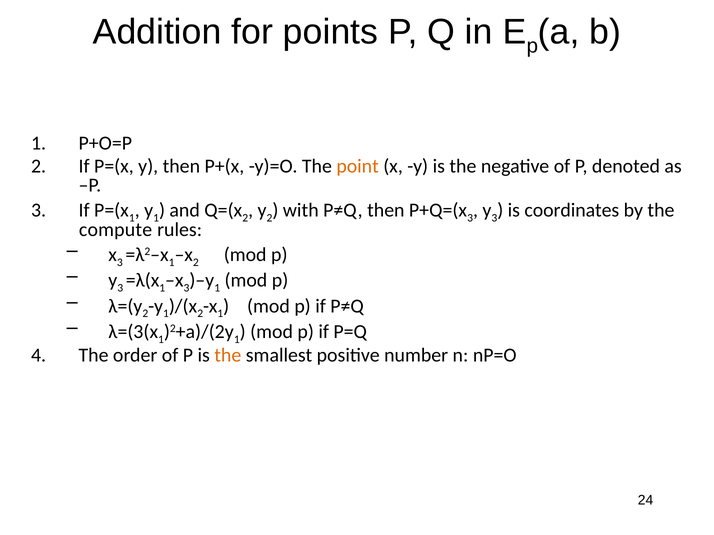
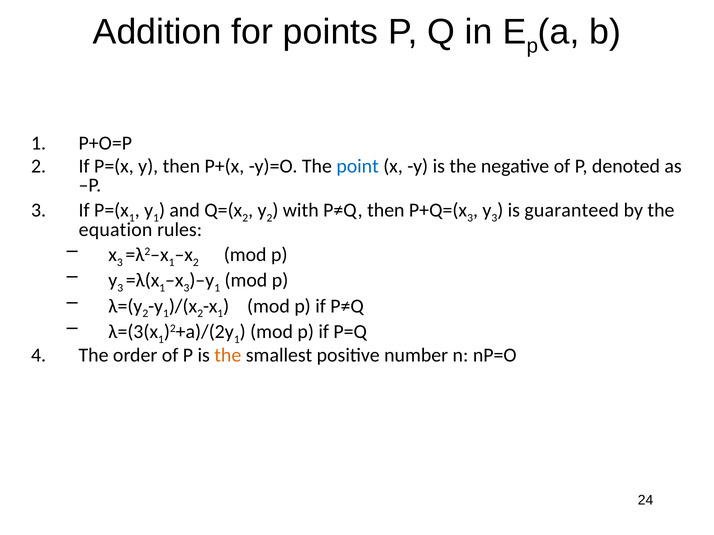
point colour: orange -> blue (358, 166)
coordinates: coordinates -> guaranteed (572, 210)
compute: compute -> equation (116, 230)
